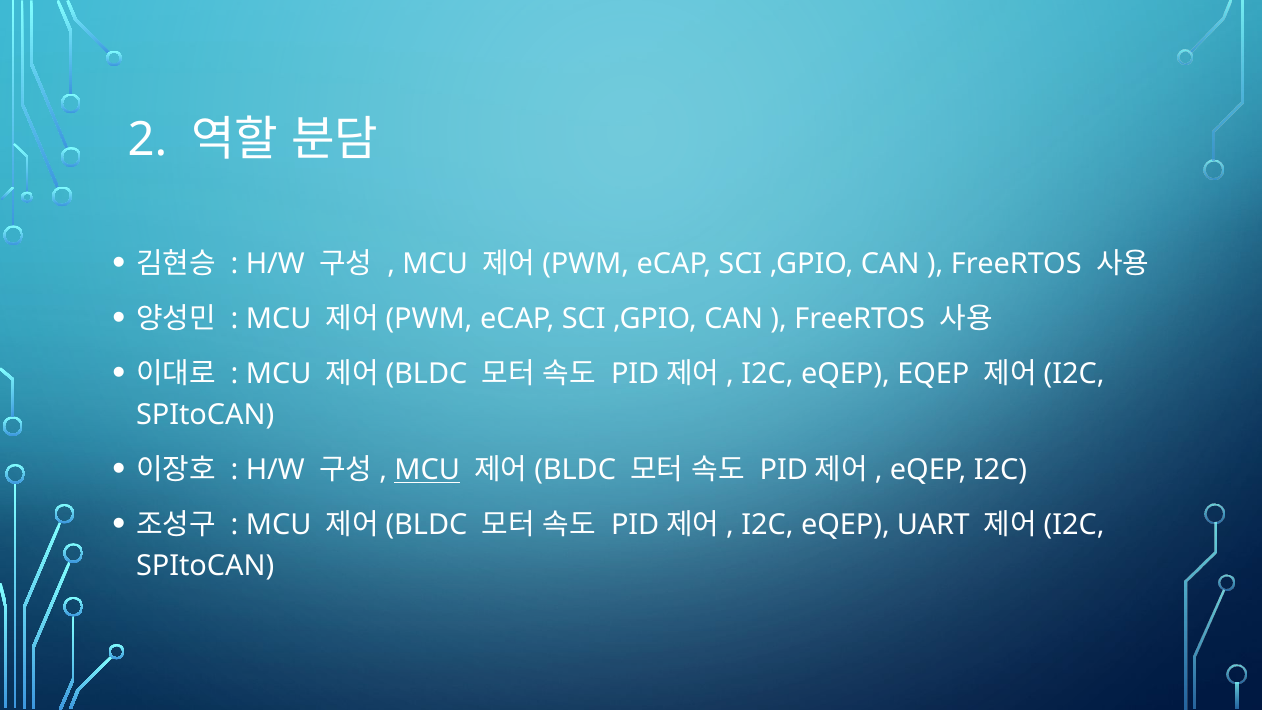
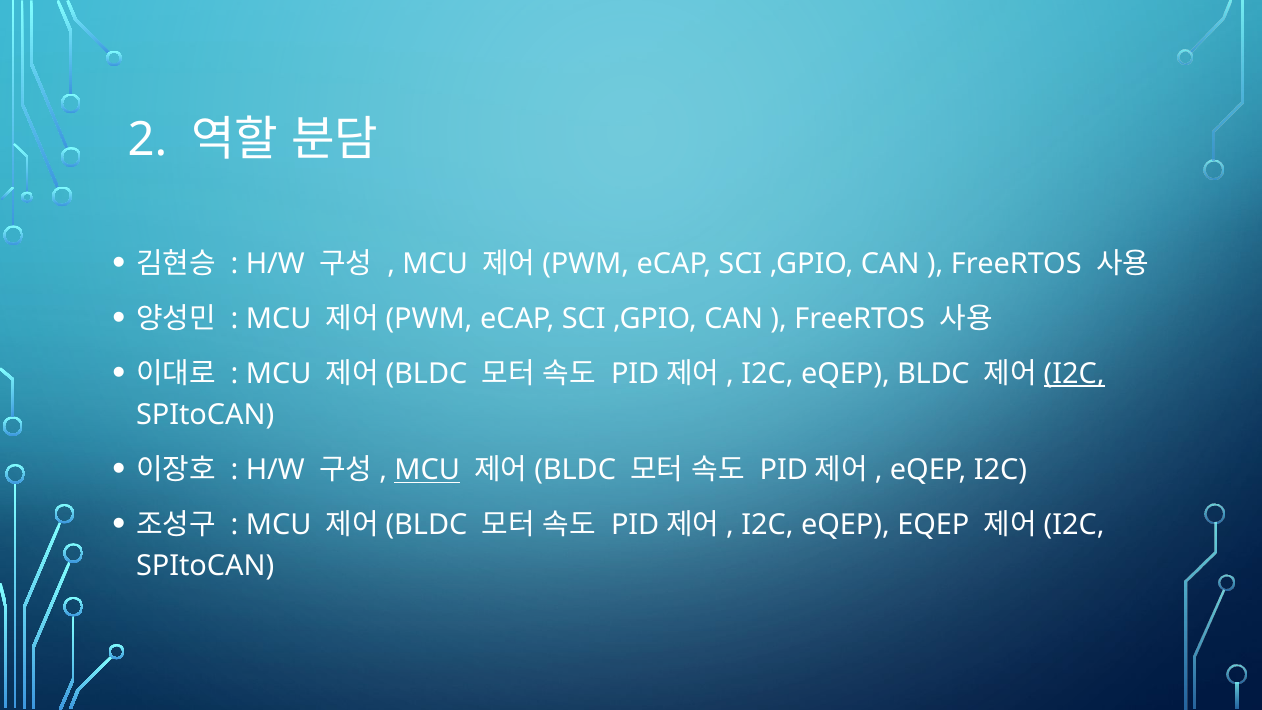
eQEP EQEP: EQEP -> BLDC (933, 373)
I2C underline: none -> present (1074, 373)
eQEP UART: UART -> EQEP (933, 525)
